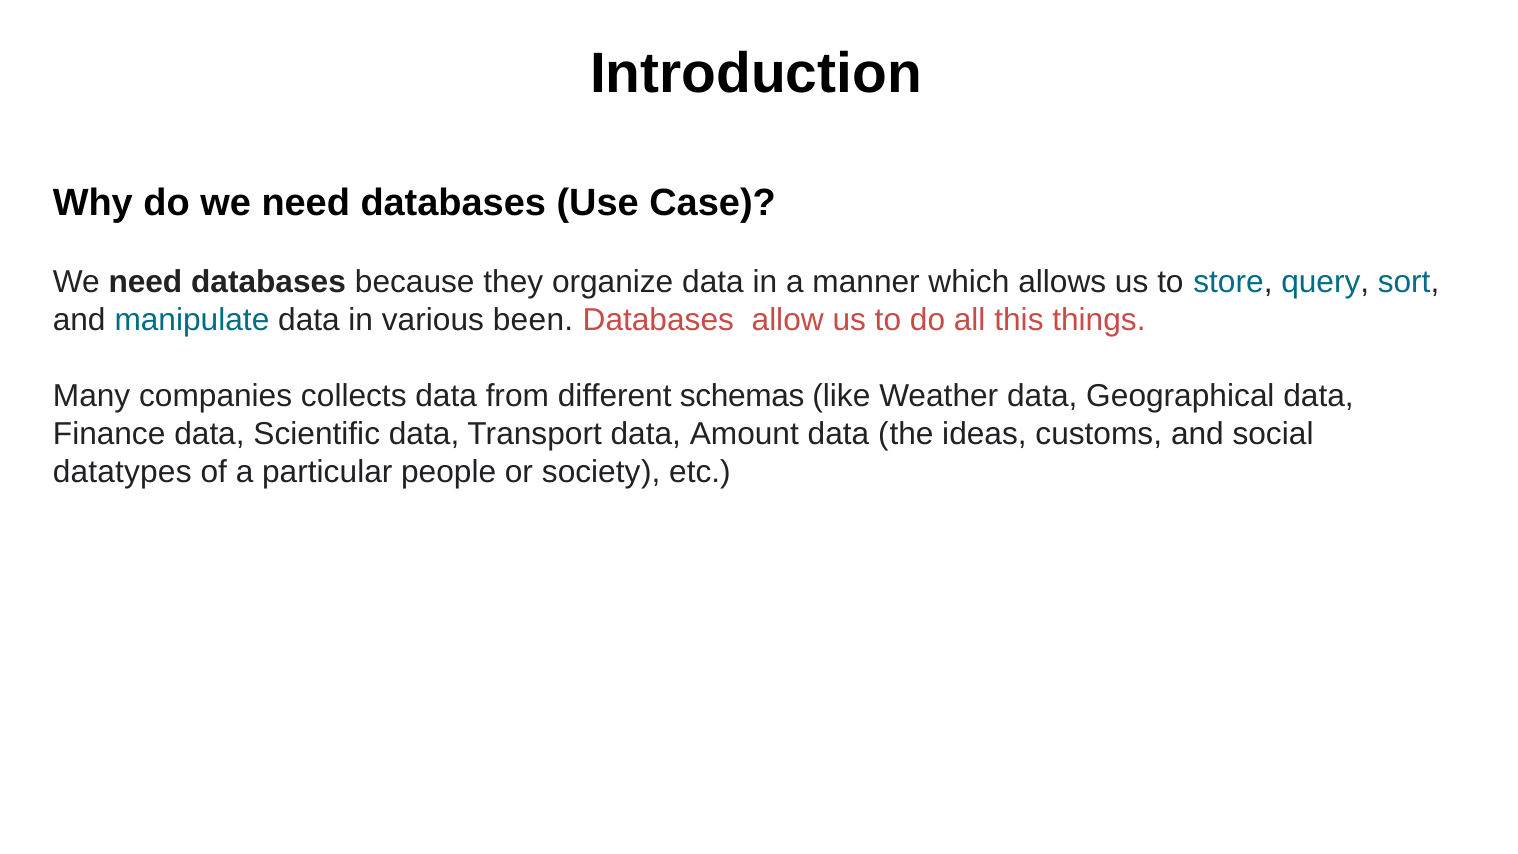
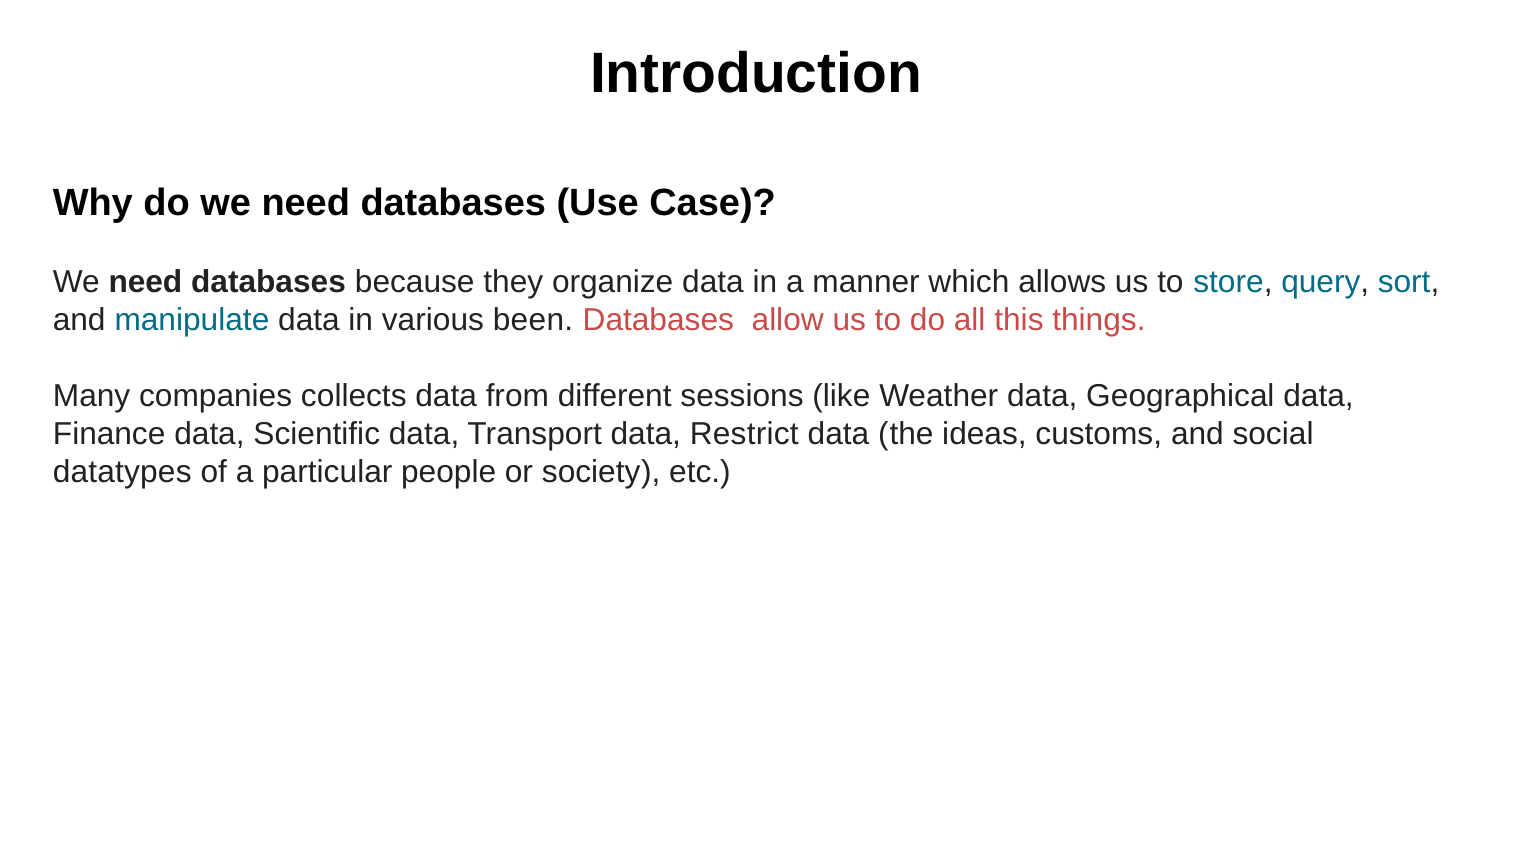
schemas: schemas -> sessions (742, 396)
Amount: Amount -> Restrict (744, 434)
